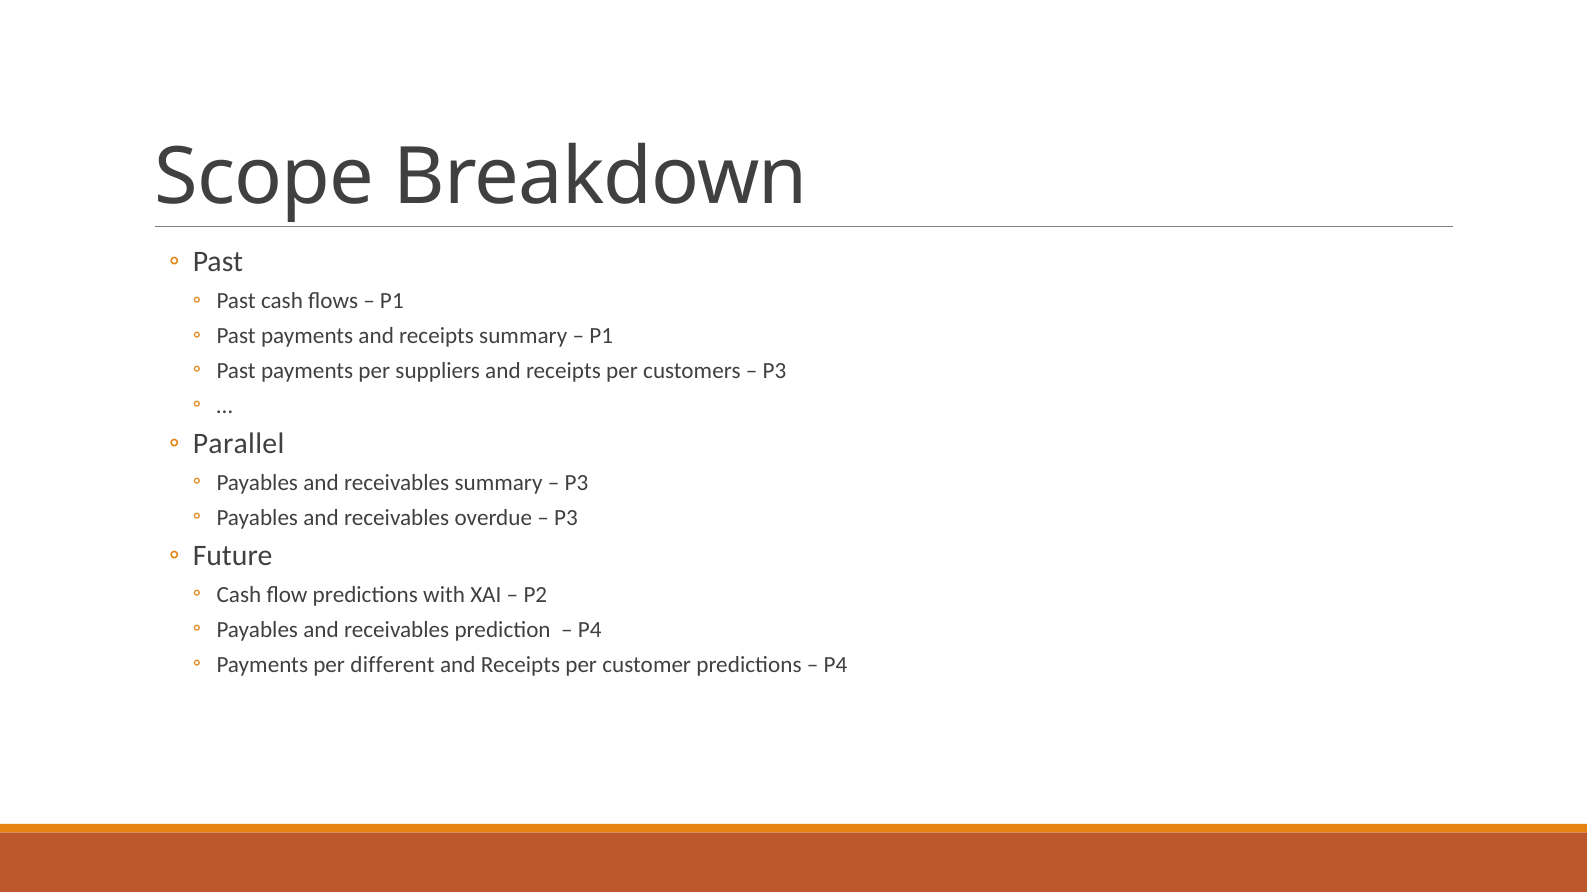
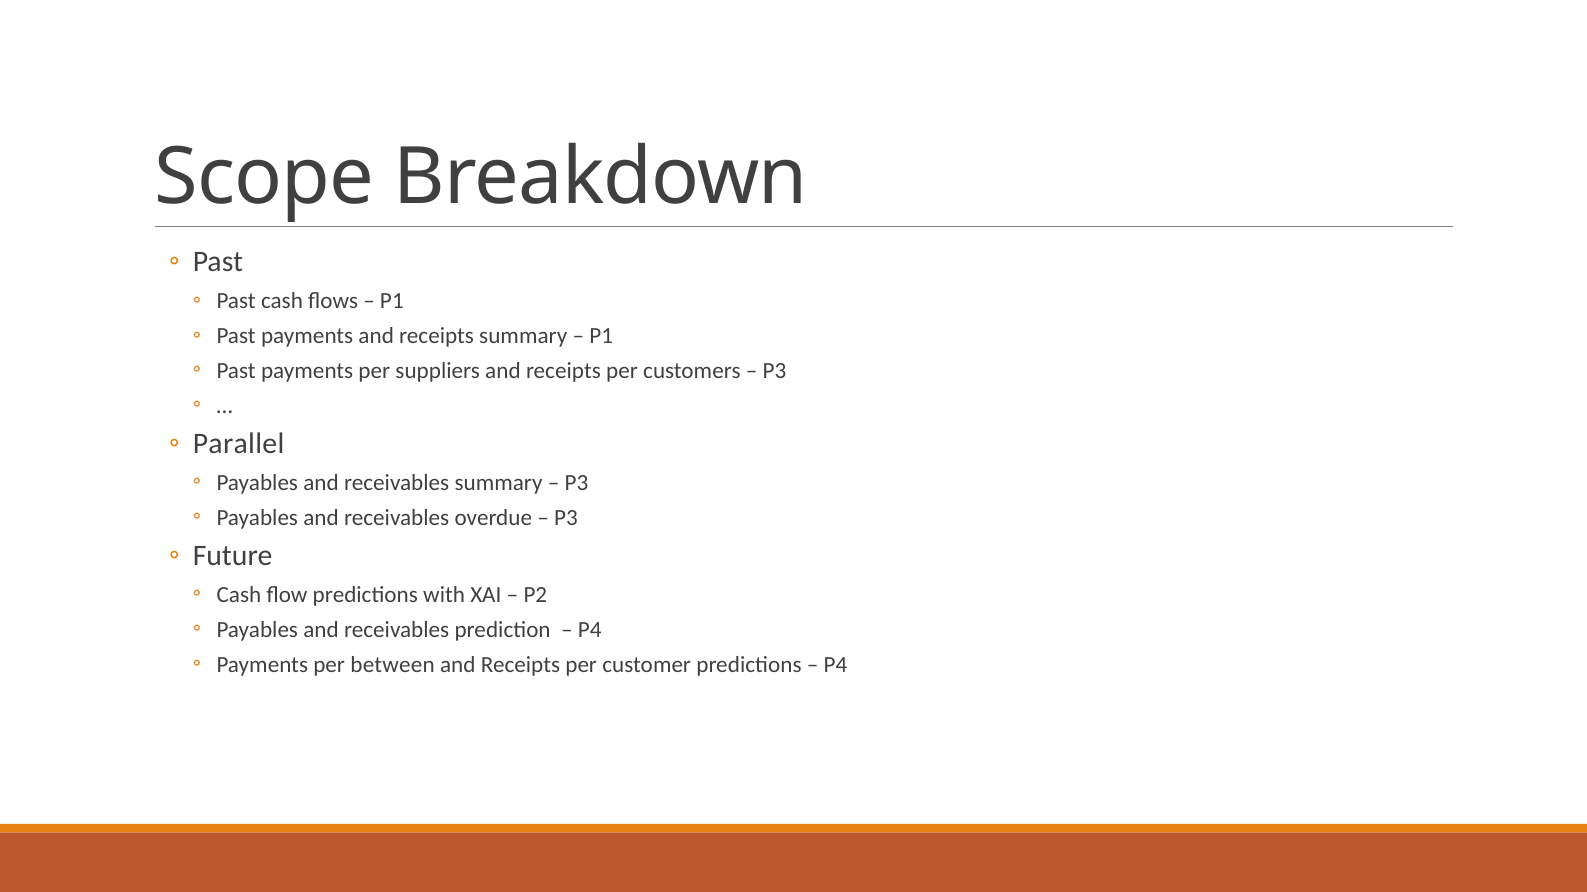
different: different -> between (393, 665)
